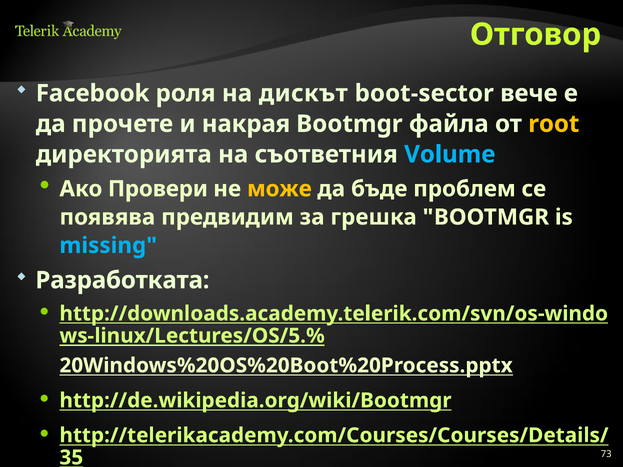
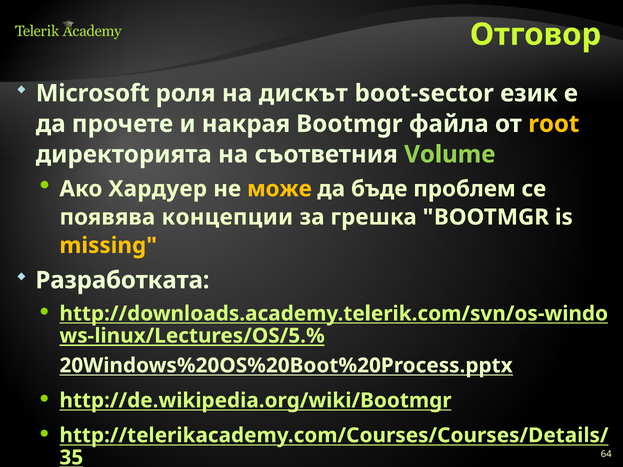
Facebook: Facebook -> Microsoft (93, 93)
вече: вече -> език (529, 93)
Volume colour: light blue -> light green (450, 154)
Провери: Провери -> Хардуер (158, 189)
предвидим: предвидим -> концепции (227, 217)
missing colour: light blue -> yellow (108, 246)
73: 73 -> 64 (606, 454)
